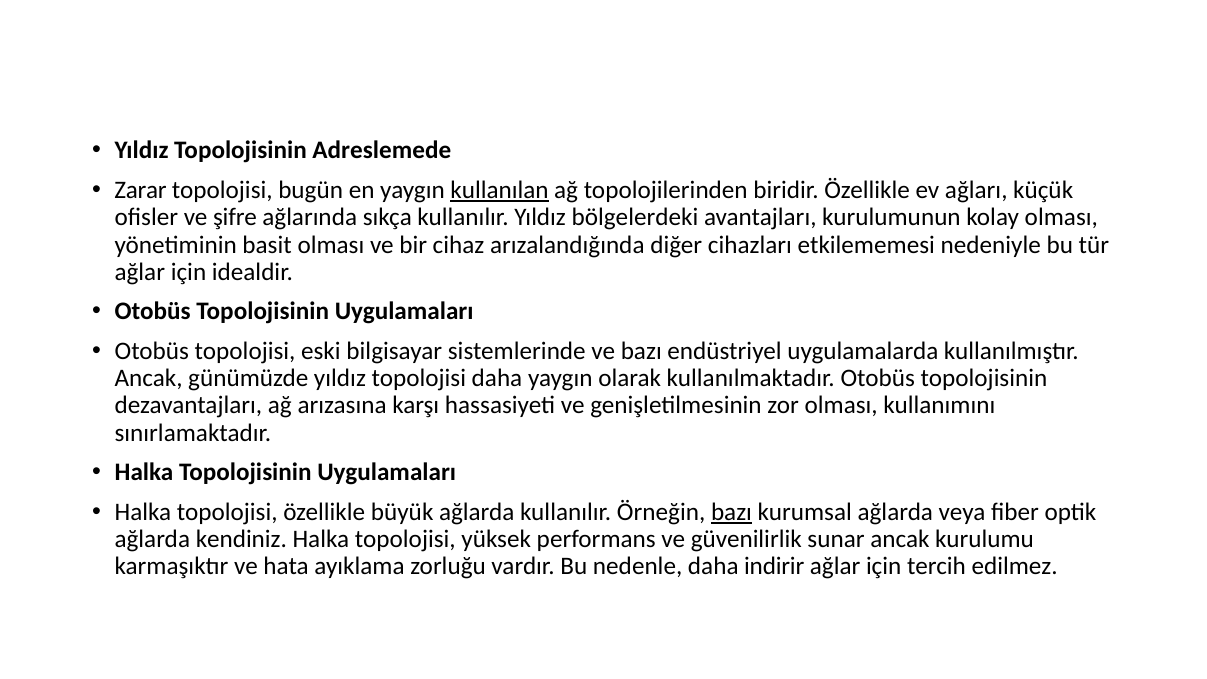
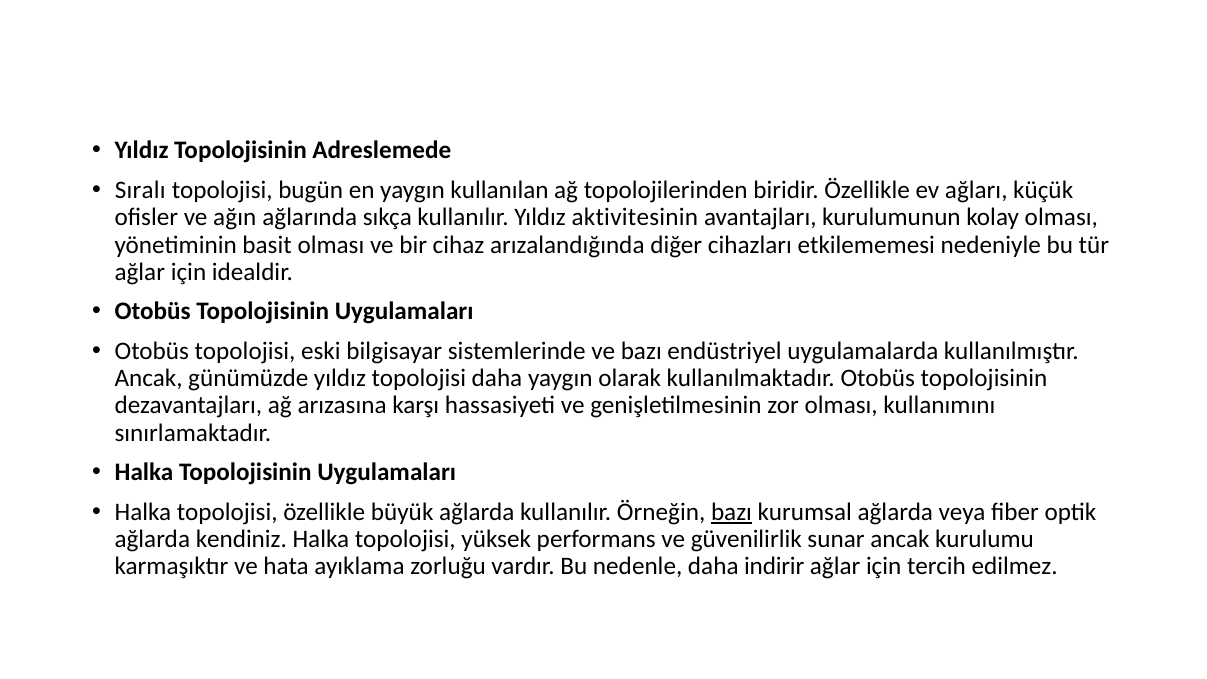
Zarar: Zarar -> Sıralı (140, 190)
kullanılan underline: present -> none (500, 190)
şifre: şifre -> ağın (235, 218)
bölgelerdeki: bölgelerdeki -> aktivitesinin (635, 218)
